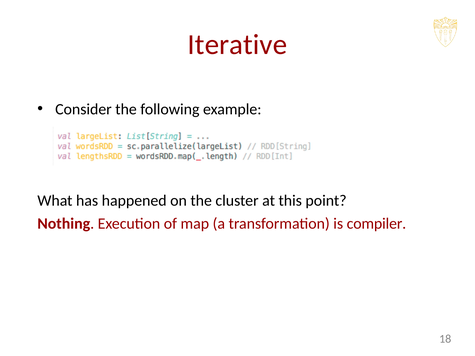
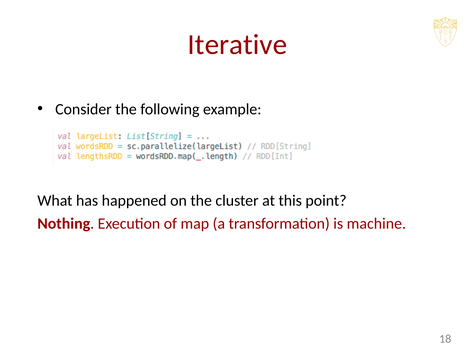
compiler: compiler -> machine (376, 224)
